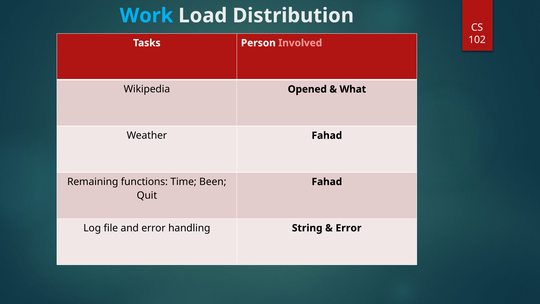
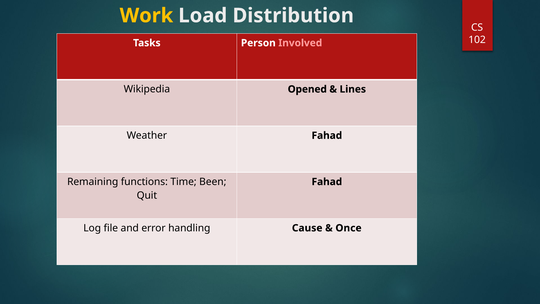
Work colour: light blue -> yellow (146, 16)
What: What -> Lines (353, 89)
String: String -> Cause (307, 228)
Error: Error -> Once (349, 228)
